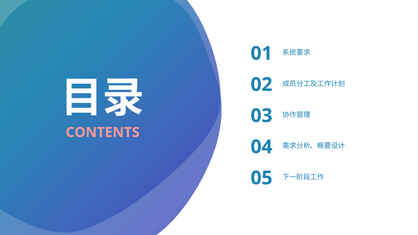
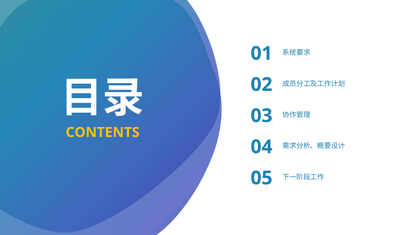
CONTENTS colour: pink -> yellow (103, 132)
